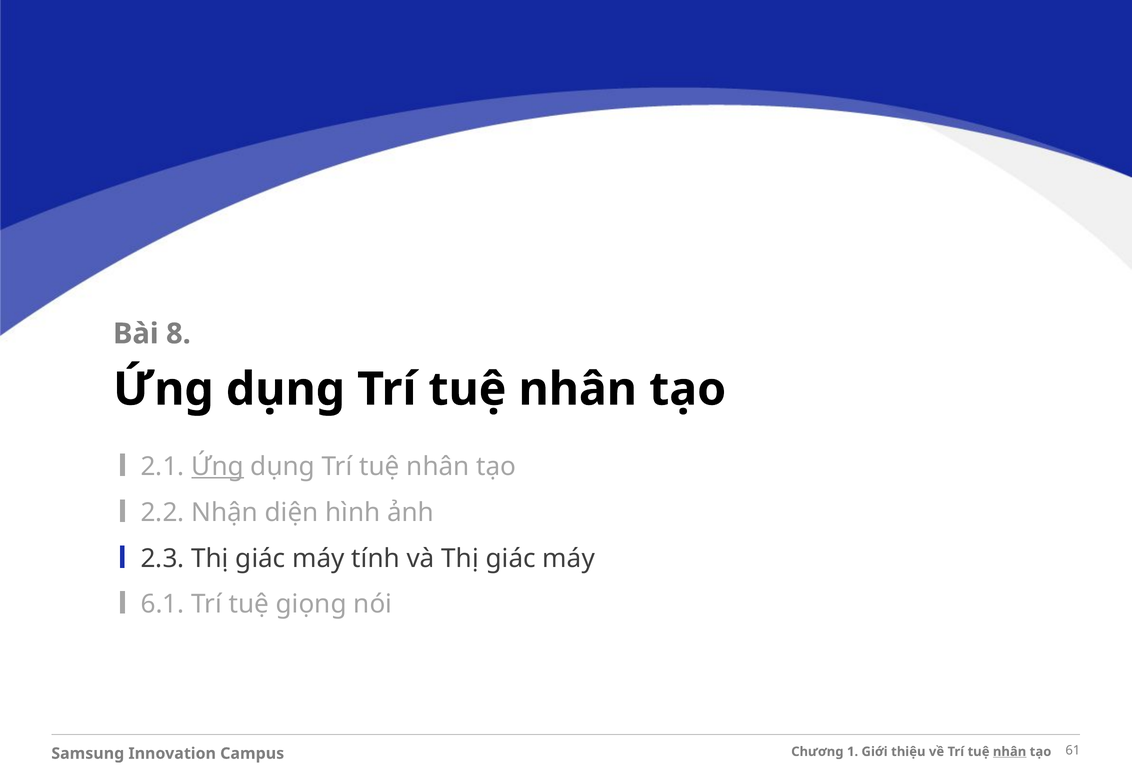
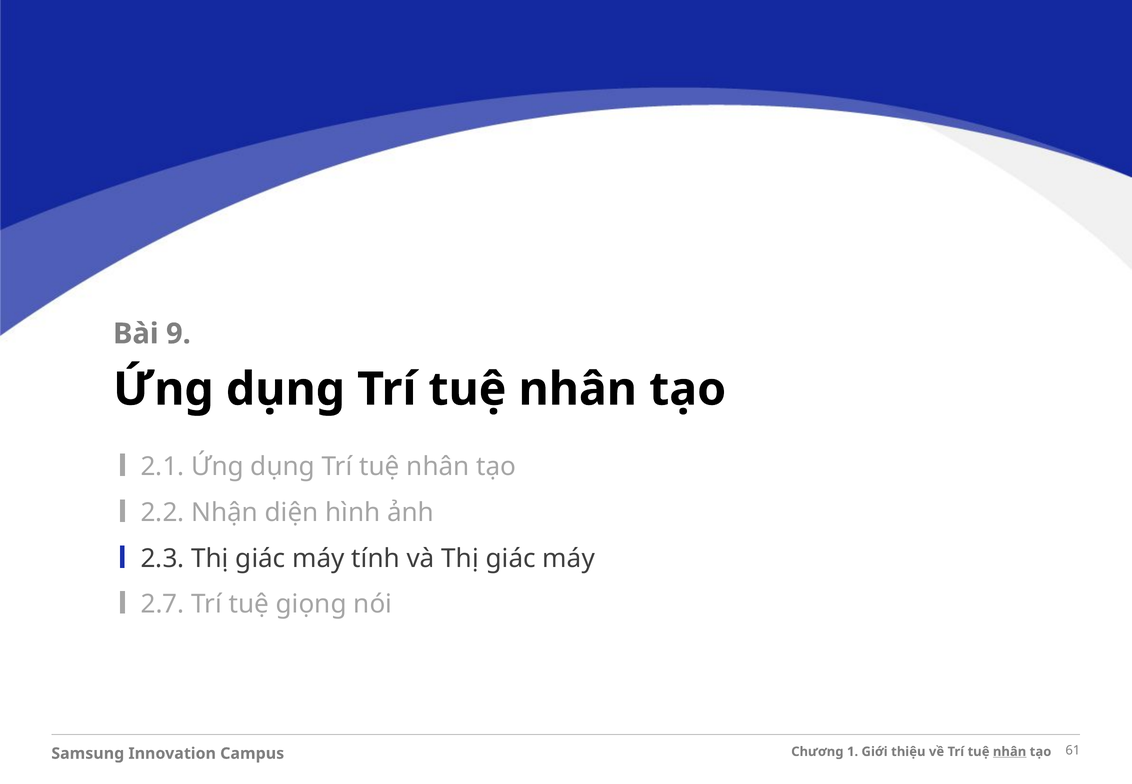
8: 8 -> 9 (178, 334)
Ứng underline: present -> none (218, 467)
6.1: 6.1 -> 2.7 (162, 604)
